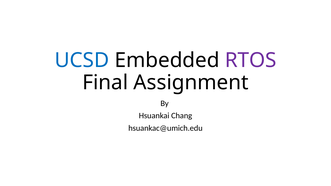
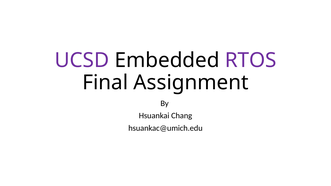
UCSD colour: blue -> purple (82, 60)
